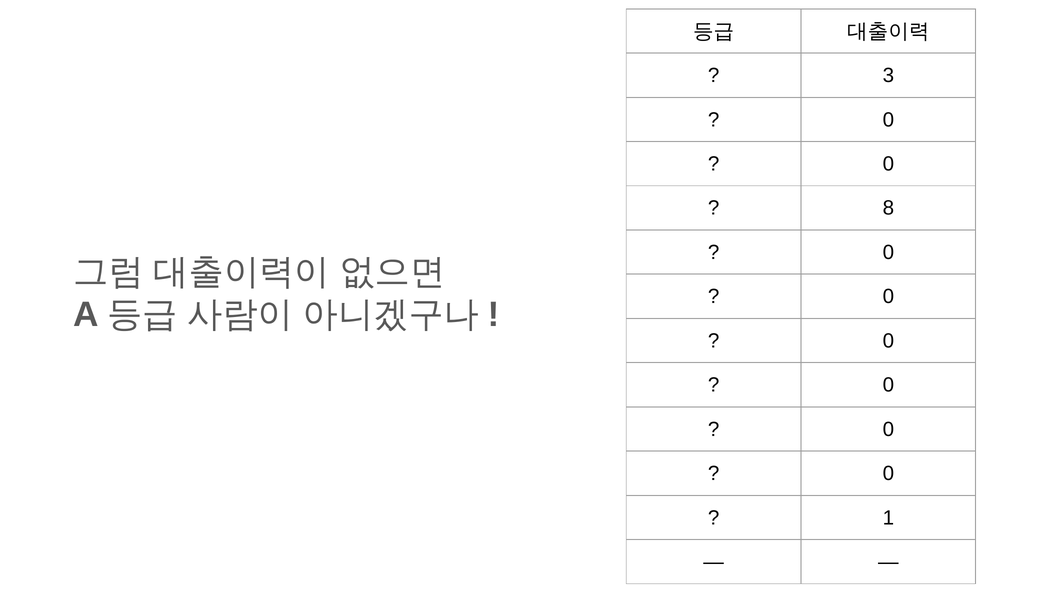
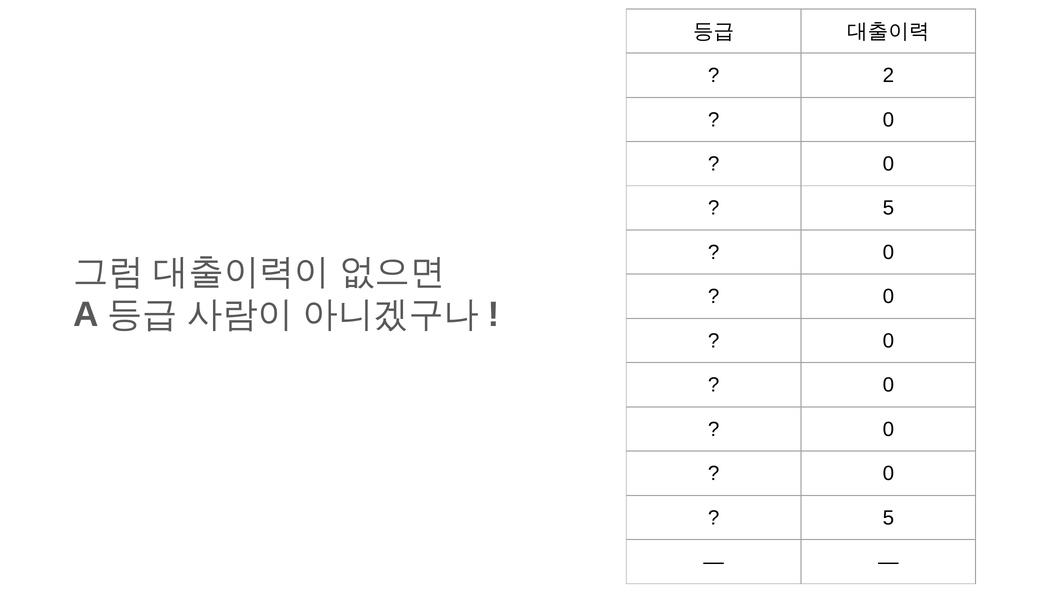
3: 3 -> 2 (888, 75)
8: 8 -> 5 (888, 208)
1: 1 -> 5 (888, 517)
